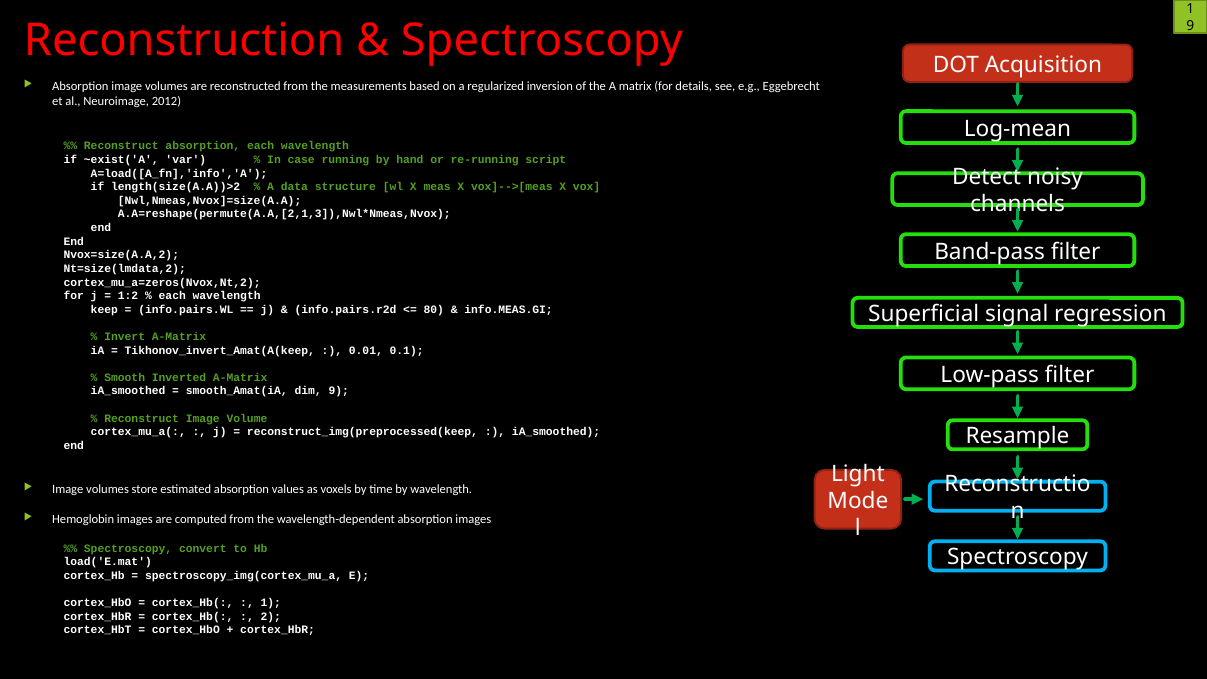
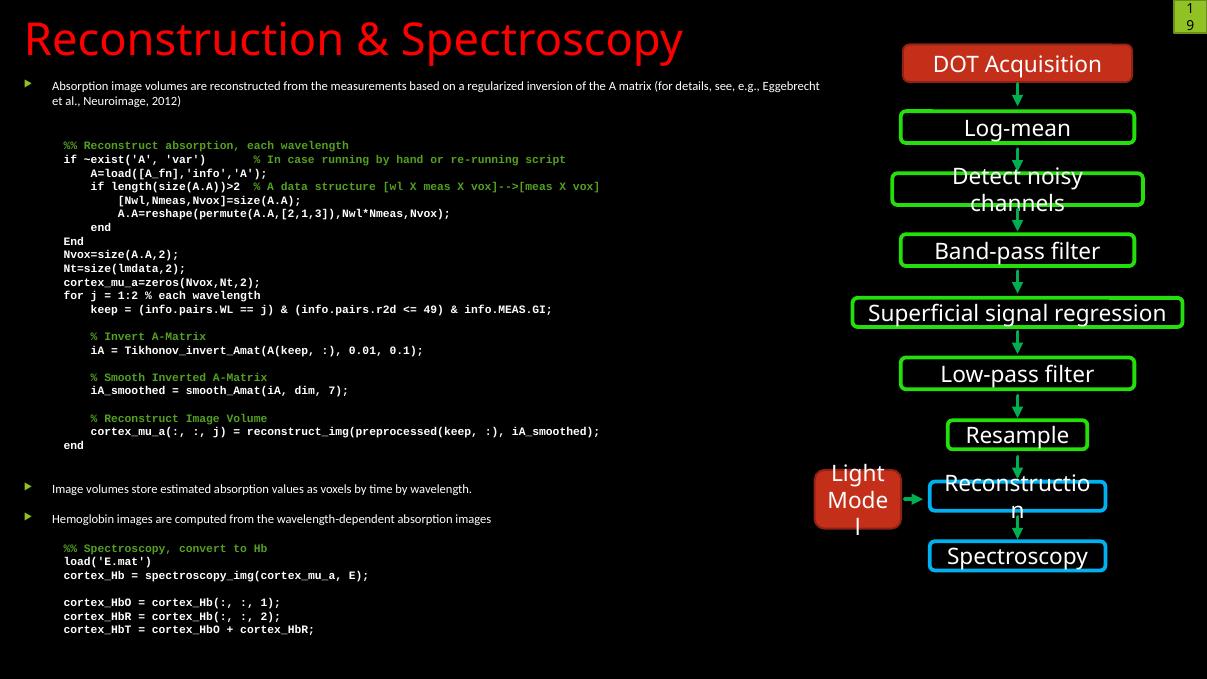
80: 80 -> 49 (434, 309)
dim 9: 9 -> 7 (339, 391)
